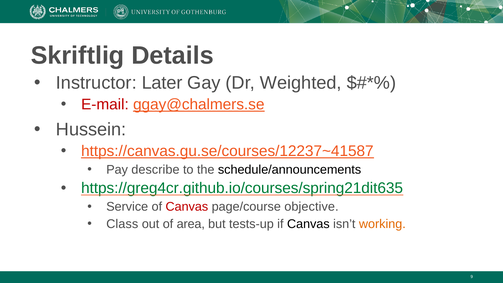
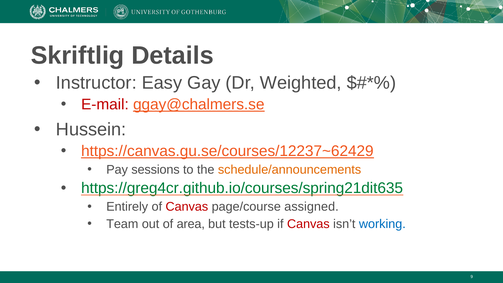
Later: Later -> Easy (162, 83)
https://canvas.gu.se/courses/12237~41587: https://canvas.gu.se/courses/12237~41587 -> https://canvas.gu.se/courses/12237~62429 (227, 151)
describe: describe -> sessions (156, 170)
schedule/announcements colour: black -> orange (290, 170)
Service: Service -> Entirely (127, 207)
objective: objective -> assigned (311, 207)
Class: Class -> Team (122, 224)
Canvas colour: black -> red (308, 224)
working colour: orange -> blue (382, 224)
